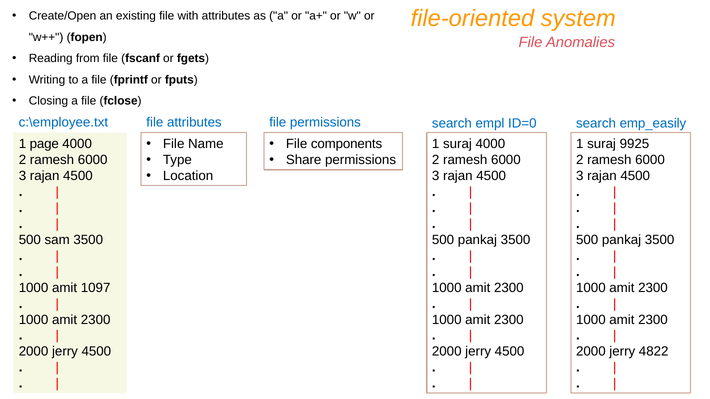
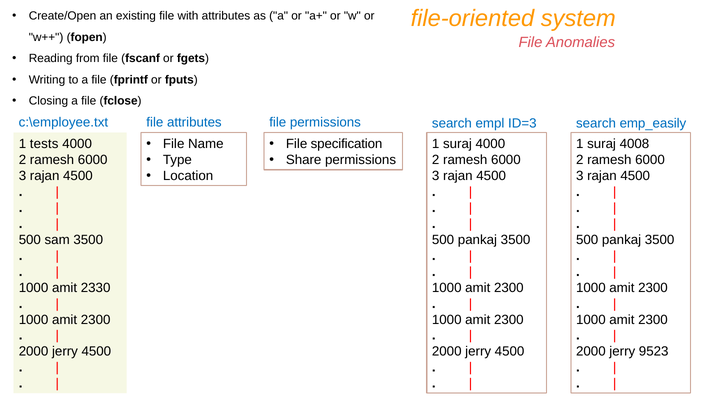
ID=0: ID=0 -> ID=3 (522, 123)
components: components -> specification (347, 144)
page: page -> tests (44, 144)
9925: 9925 -> 4008 (634, 144)
1097: 1097 -> 2330 (96, 288)
4822: 4822 -> 9523 (654, 352)
